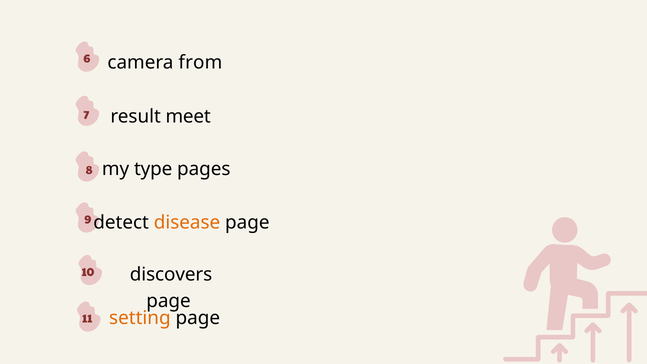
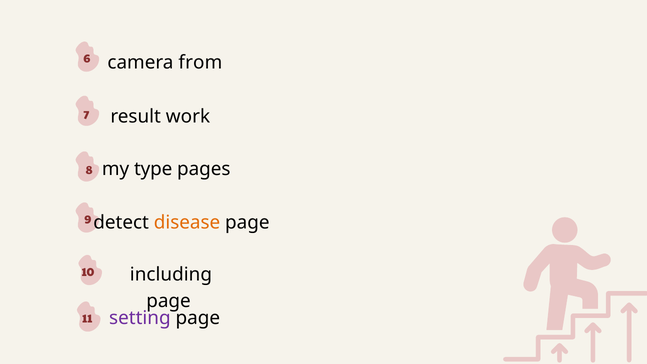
meet: meet -> work (188, 116)
discovers: discovers -> including (171, 274)
setting colour: orange -> purple (140, 318)
